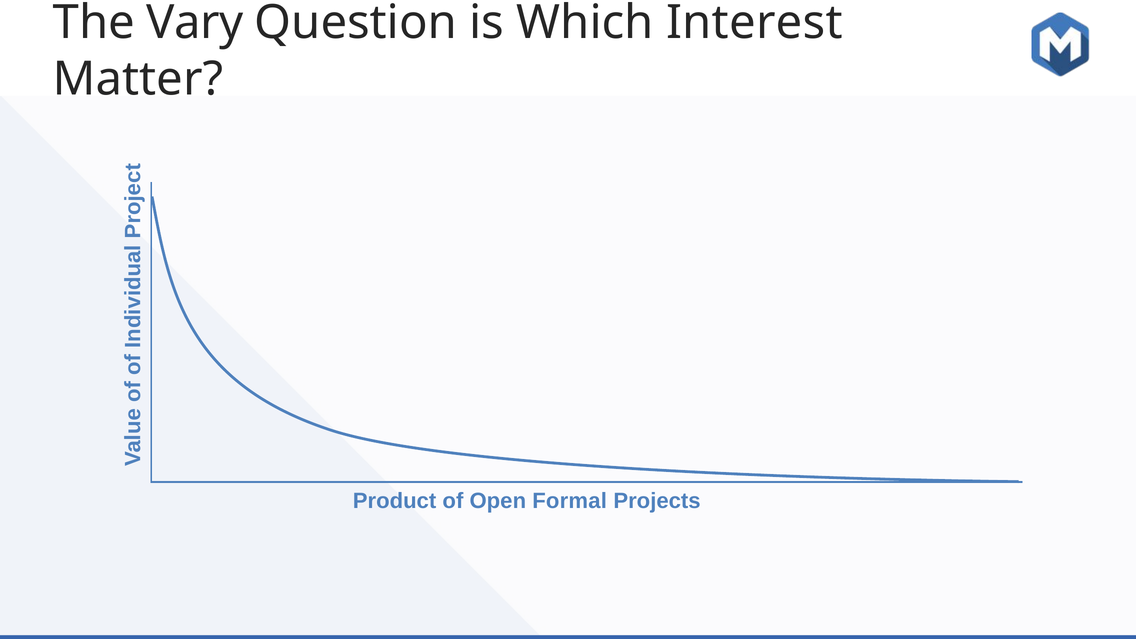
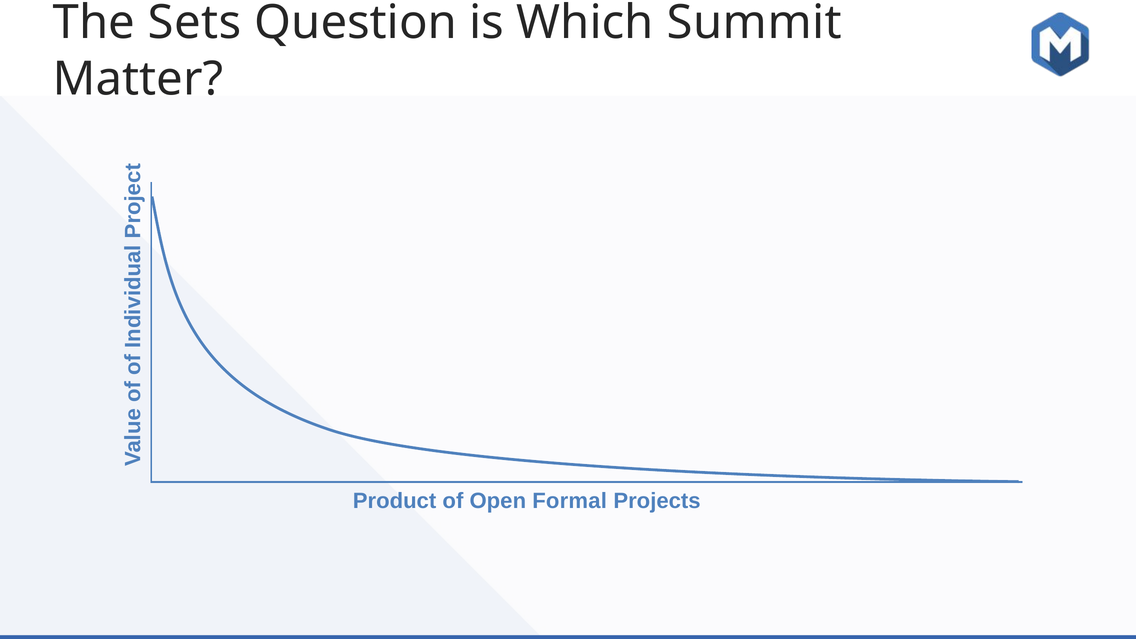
Vary: Vary -> Sets (195, 22)
Interest: Interest -> Summit (754, 22)
